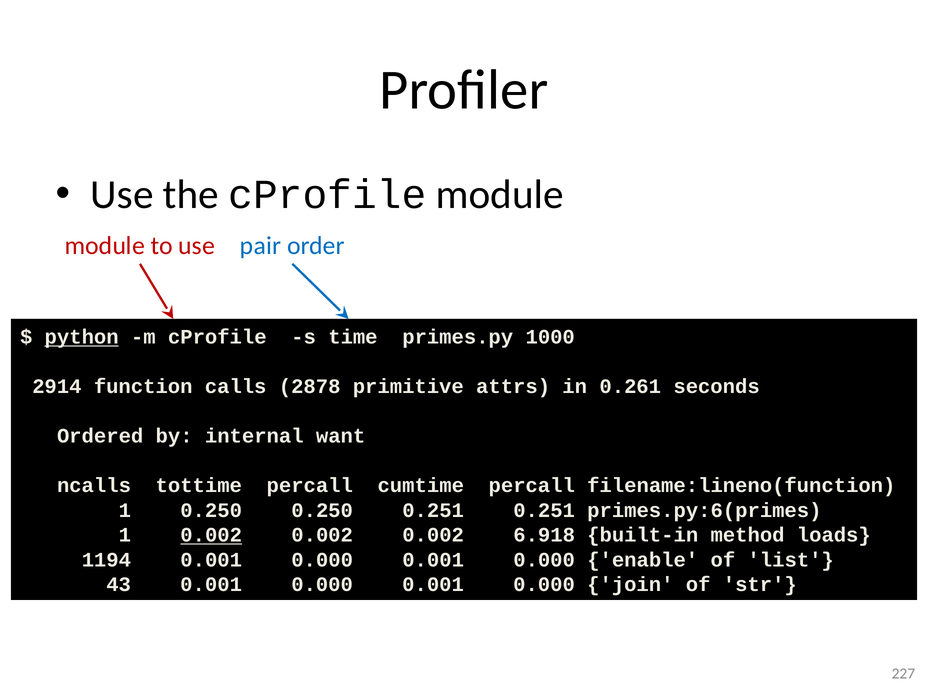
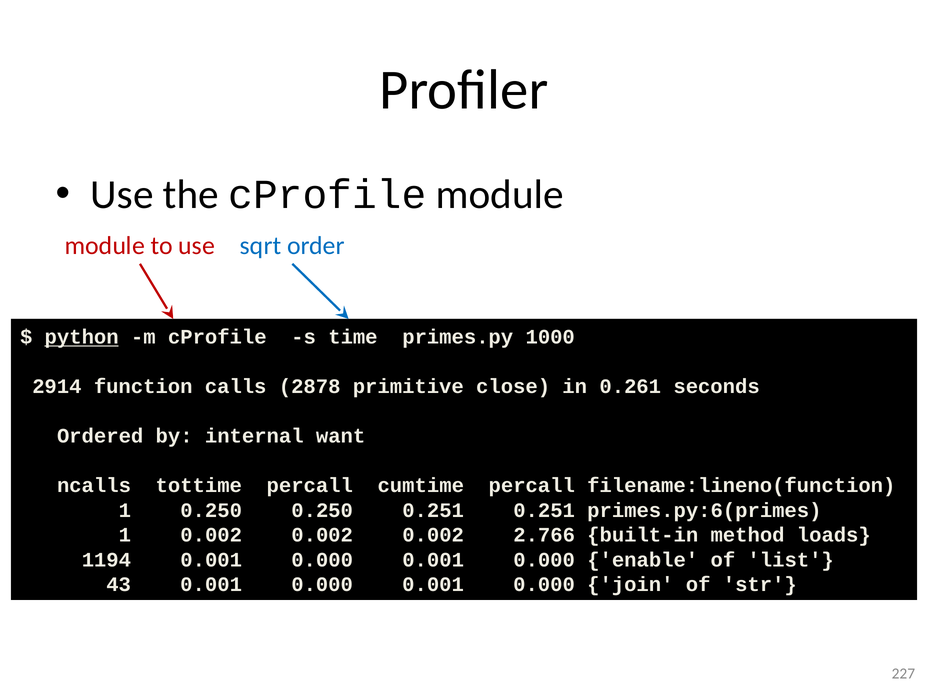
pair: pair -> sqrt (261, 246)
attrs: attrs -> close (513, 387)
0.002 underline: present -> none (211, 535)
6.918: 6.918 -> 2.766 (544, 535)
